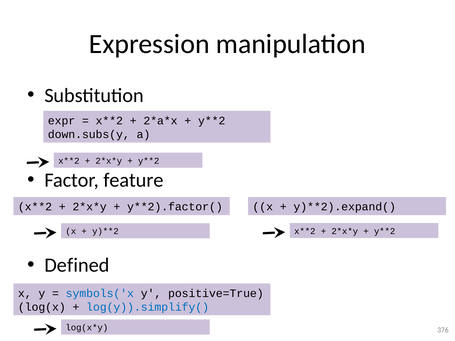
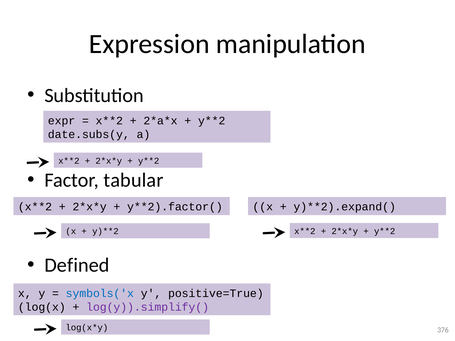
down.subs(y: down.subs(y -> date.subs(y (89, 134)
feature: feature -> tabular (133, 180)
log(y)).simplify( colour: blue -> purple (148, 307)
